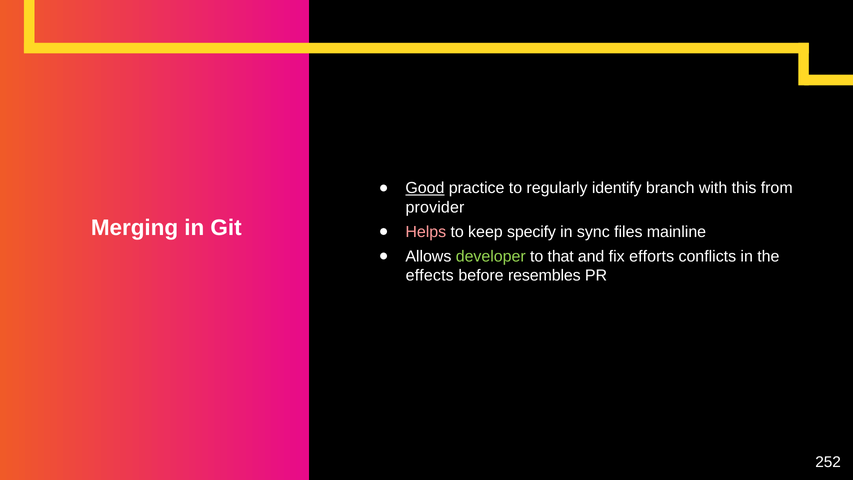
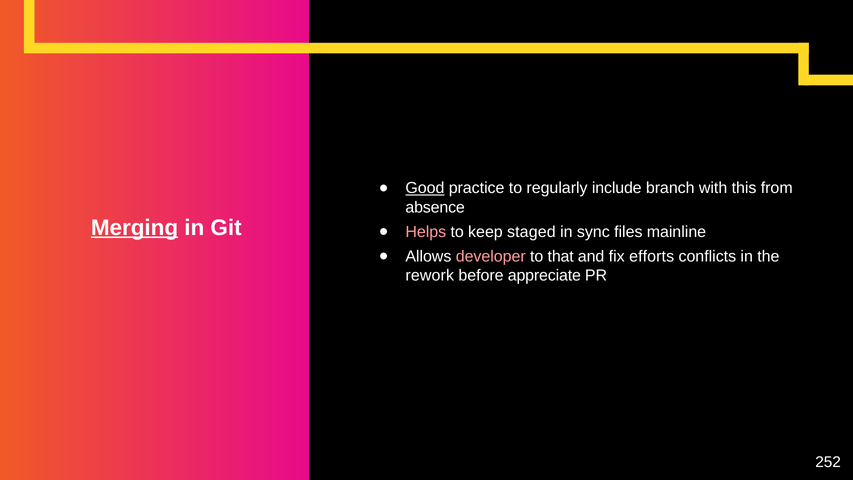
identify: identify -> include (617, 188)
provider: provider -> absence (435, 207)
Merging underline: none -> present (135, 228)
specify: specify -> staged (531, 232)
developer colour: light green -> pink (491, 256)
effects: effects -> rework (430, 276)
resembles: resembles -> appreciate (544, 276)
